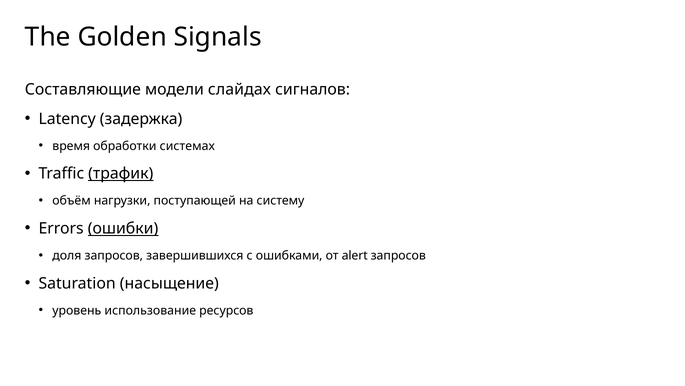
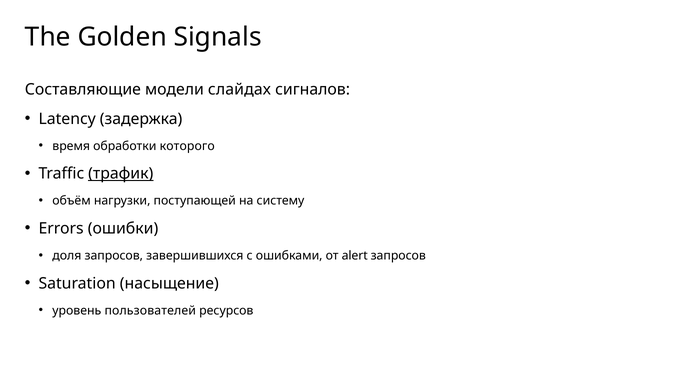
системах: системах -> которого (187, 146)
ошибки underline: present -> none (123, 229)
использование: использование -> пользователей (150, 311)
